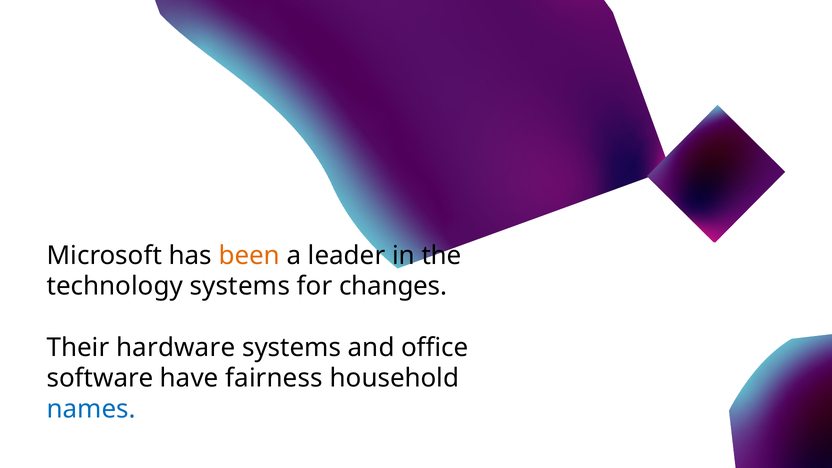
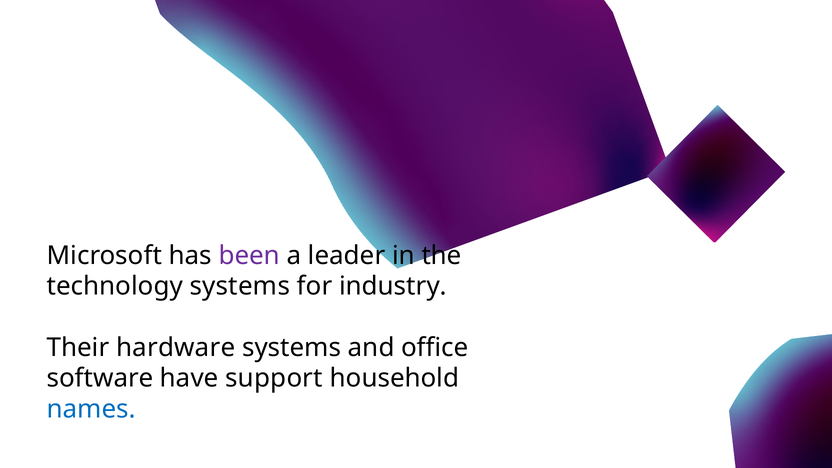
been colour: orange -> purple (249, 256)
changes: changes -> industry (393, 286)
fairness: fairness -> support (274, 378)
